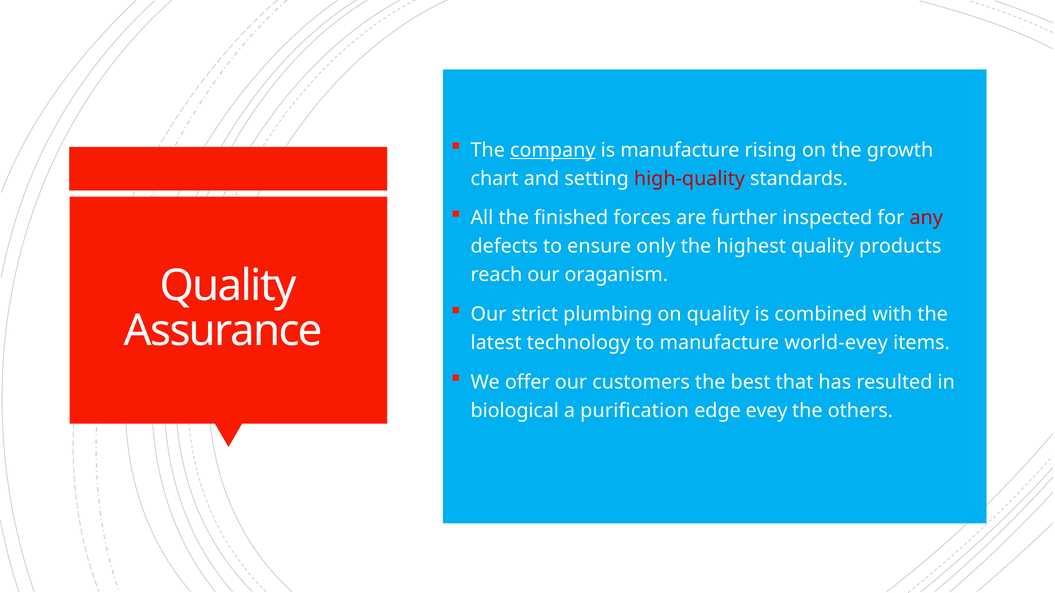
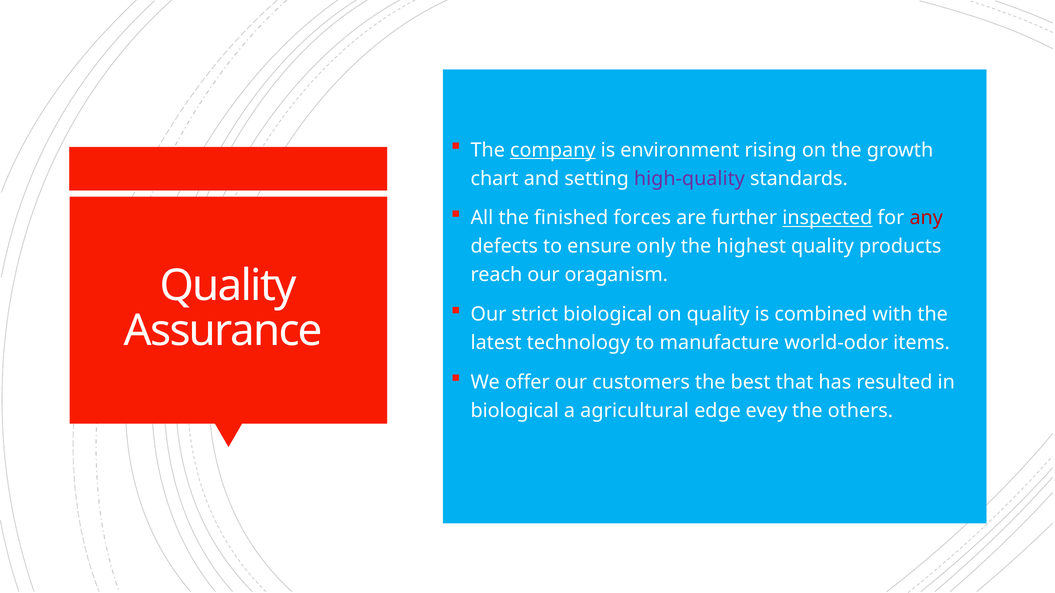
is manufacture: manufacture -> environment (680, 150)
high-quality colour: red -> purple (689, 179)
inspected underline: none -> present (827, 218)
strict plumbing: plumbing -> biological (608, 315)
world-evey: world-evey -> world-odor (836, 343)
purification: purification -> agricultural (635, 411)
